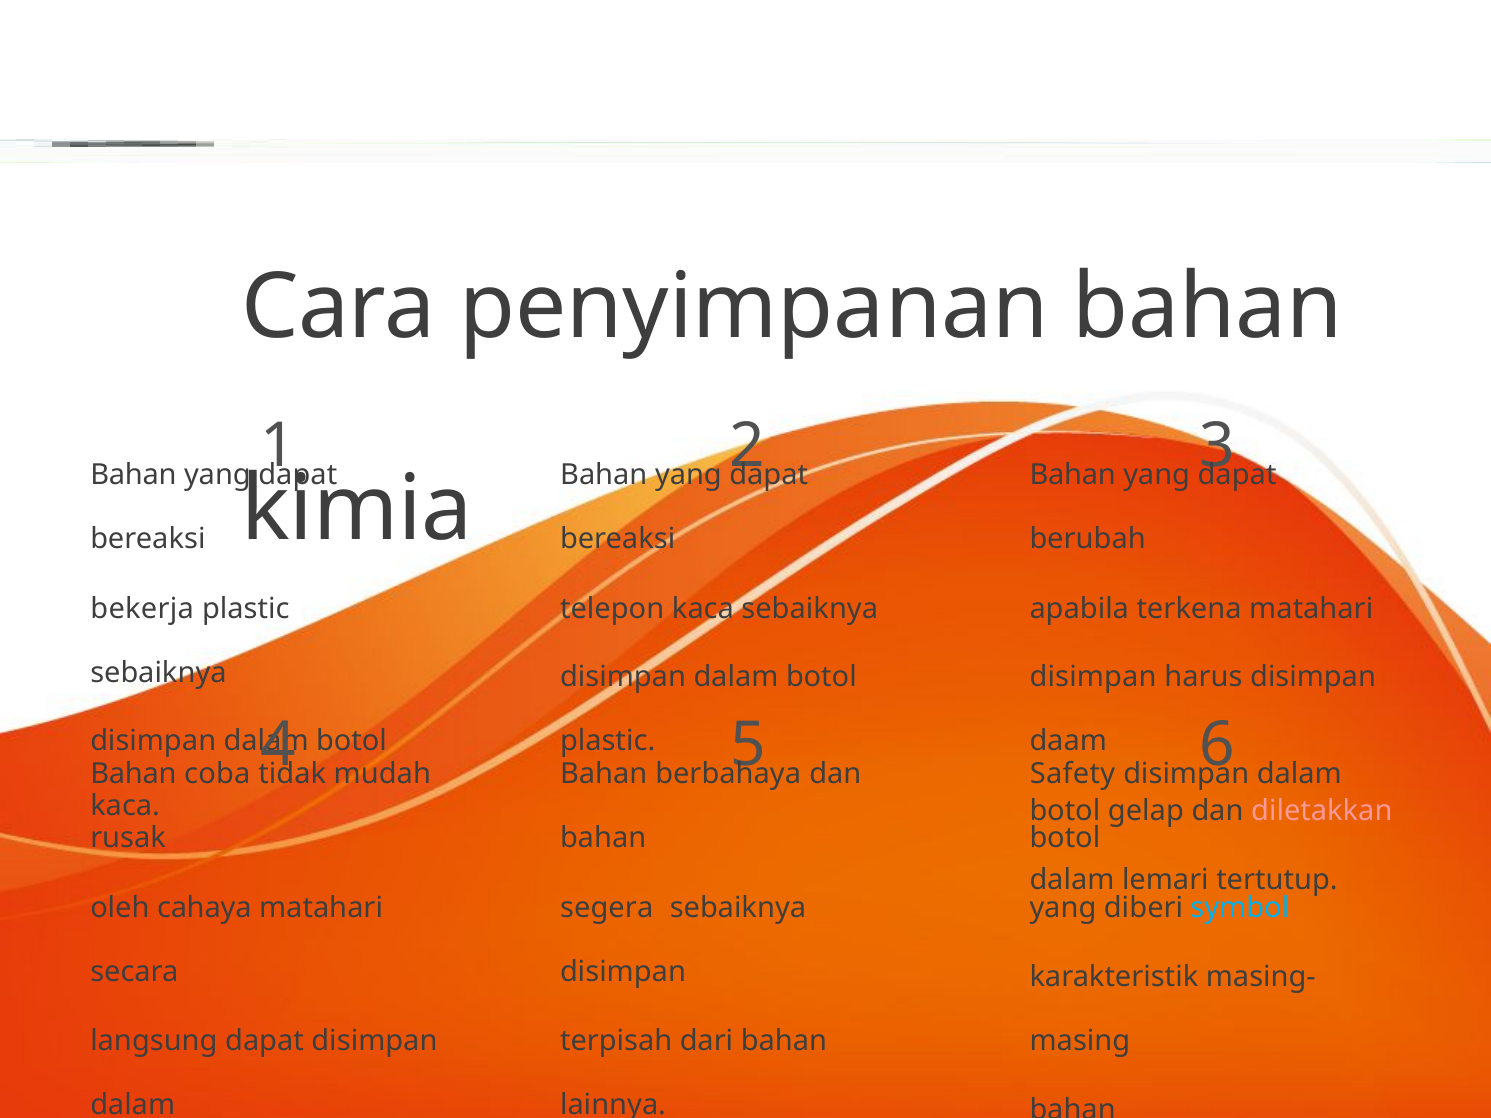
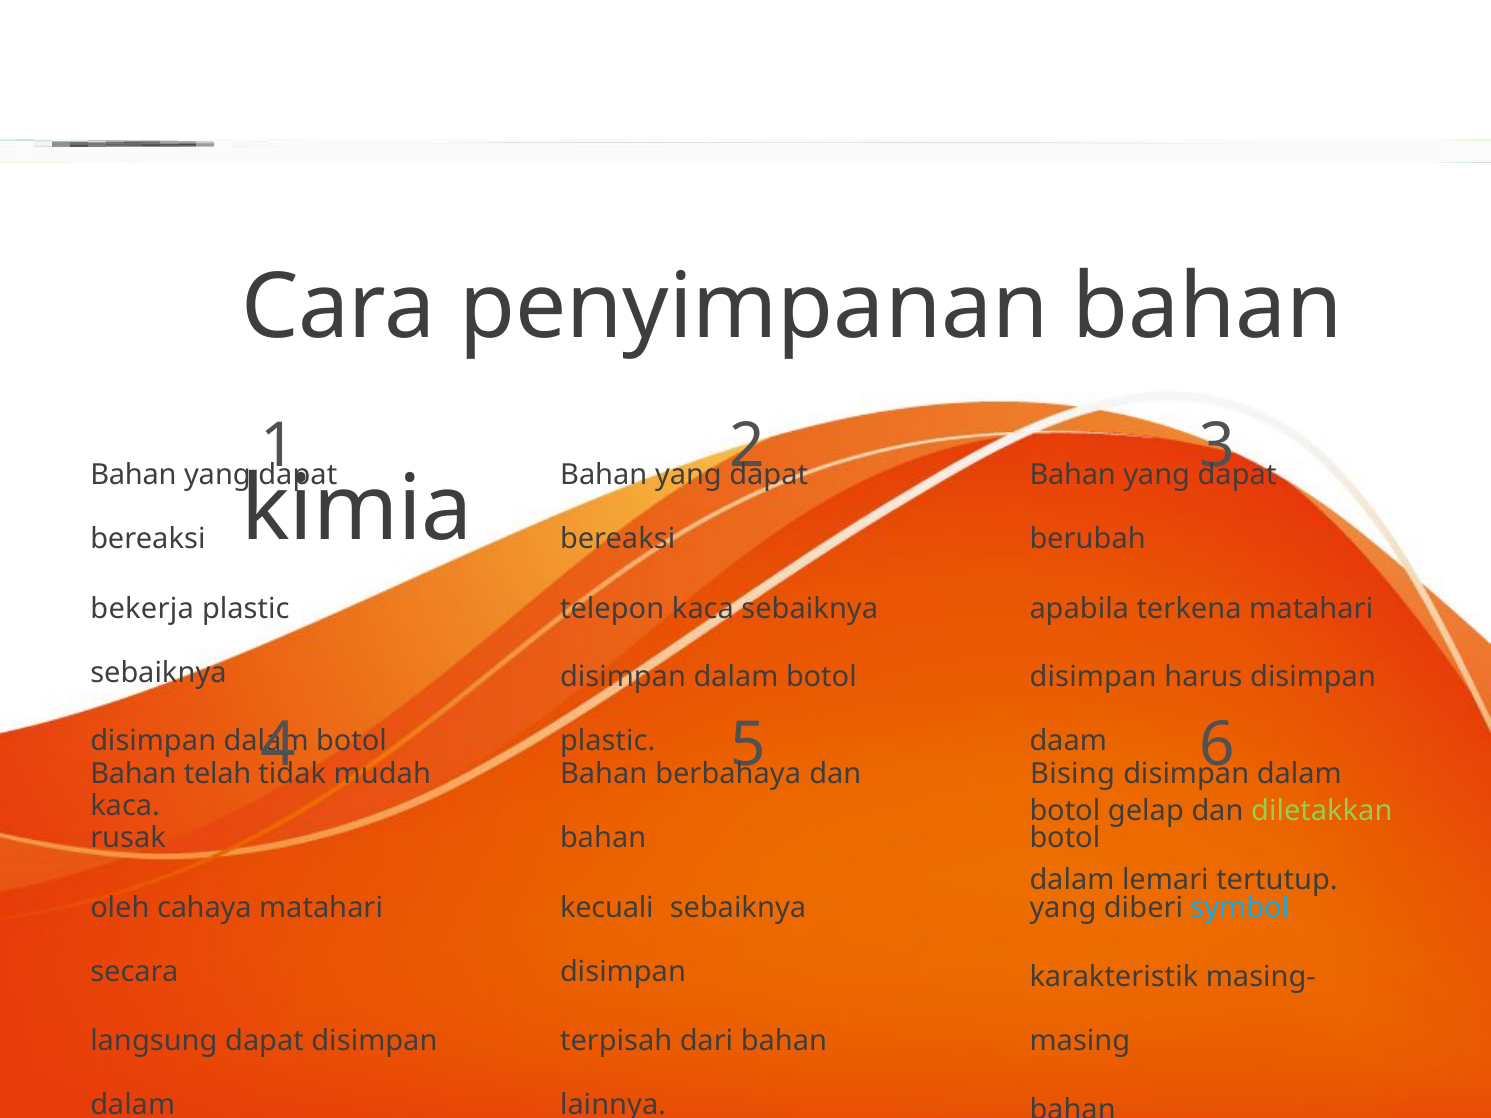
coba: coba -> telah (218, 774)
Safety: Safety -> Bising (1073, 774)
diletakkan colour: pink -> light green (1322, 811)
segera: segera -> kecuali (607, 908)
